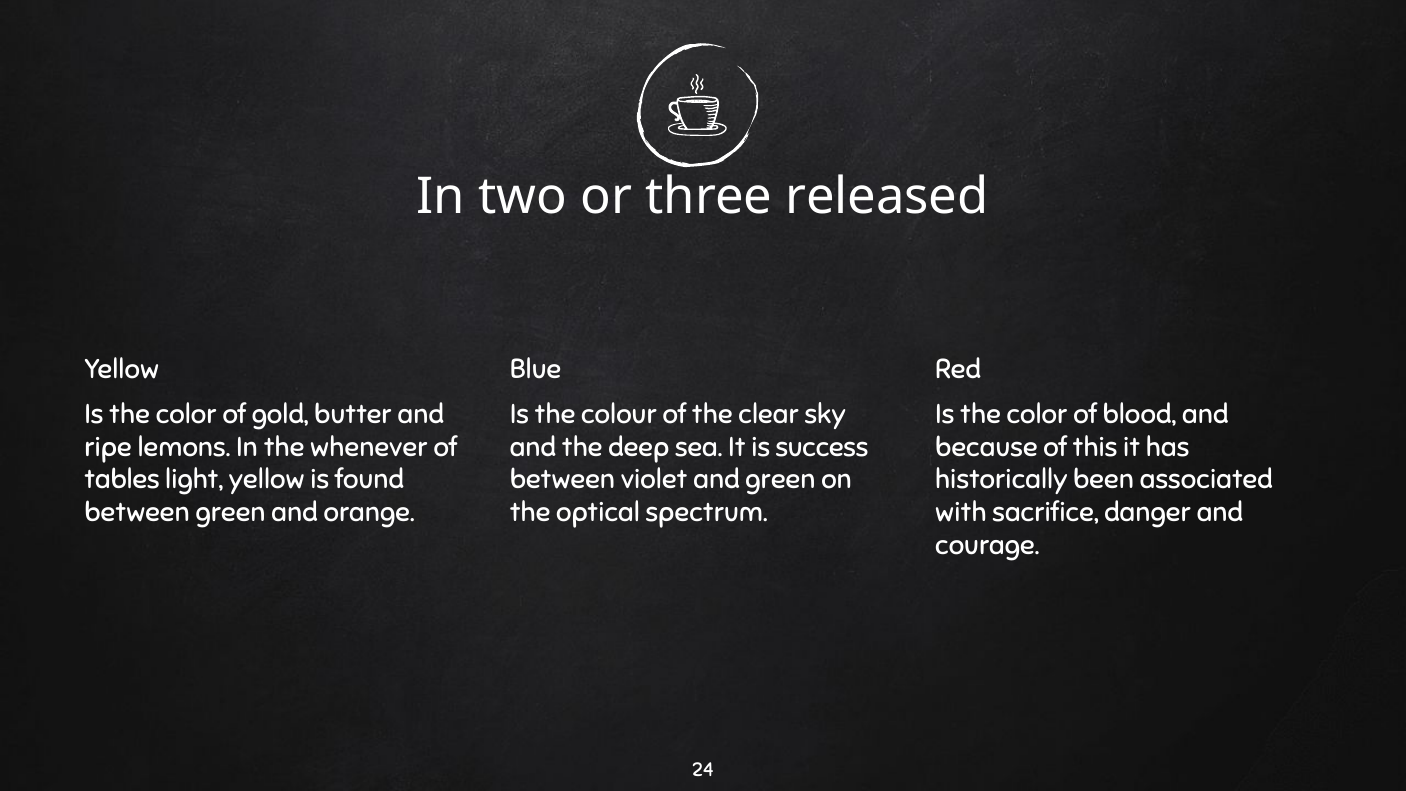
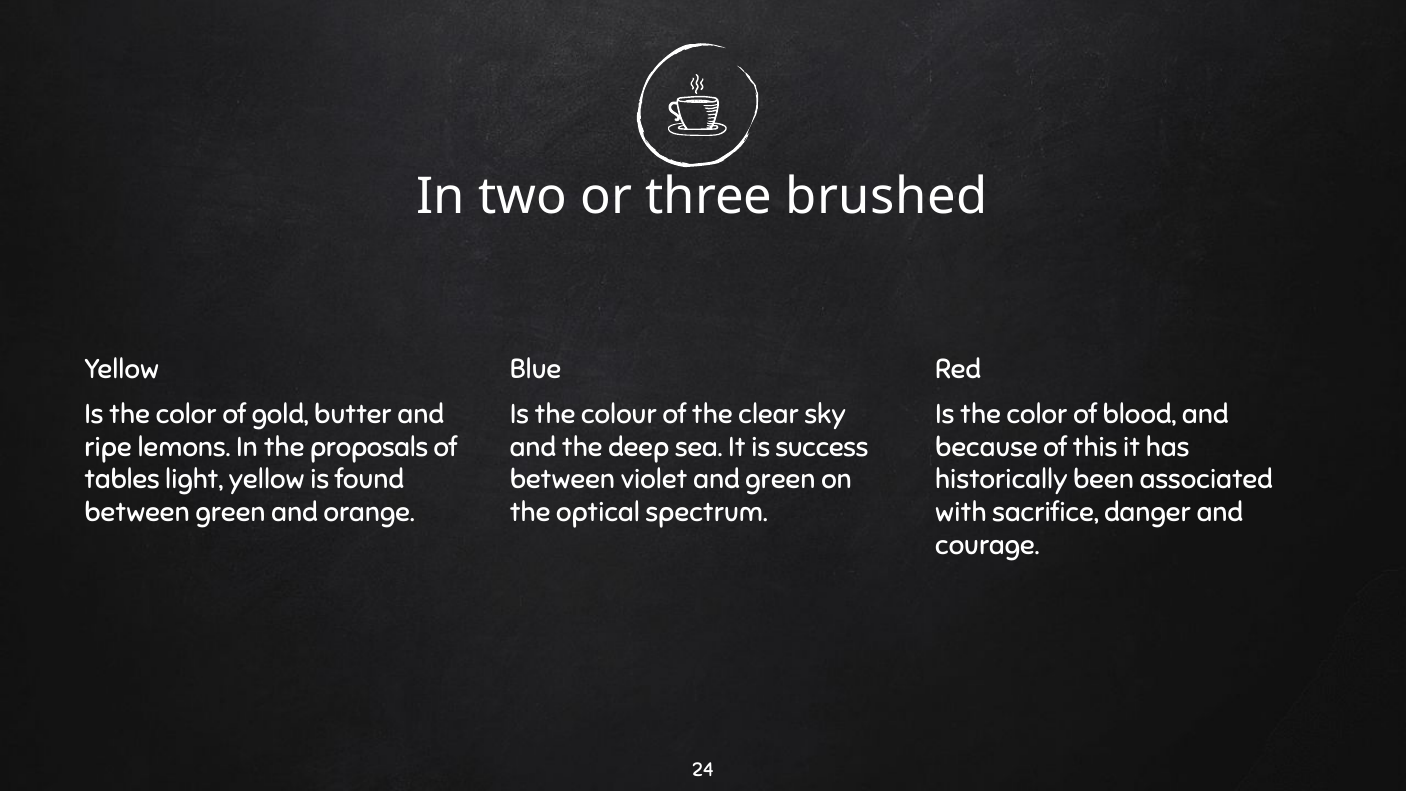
released: released -> brushed (887, 197)
whenever: whenever -> proposals (369, 447)
